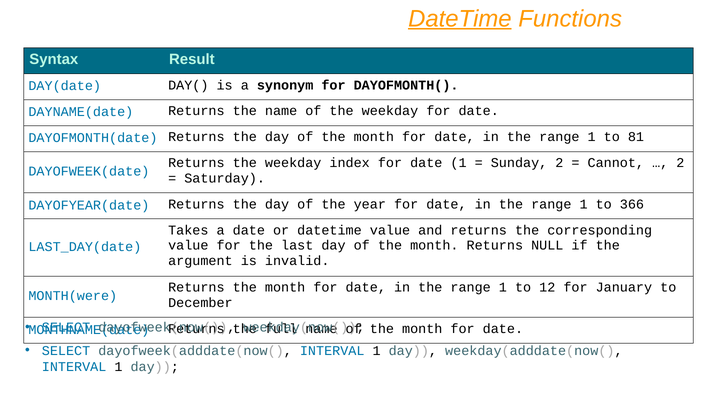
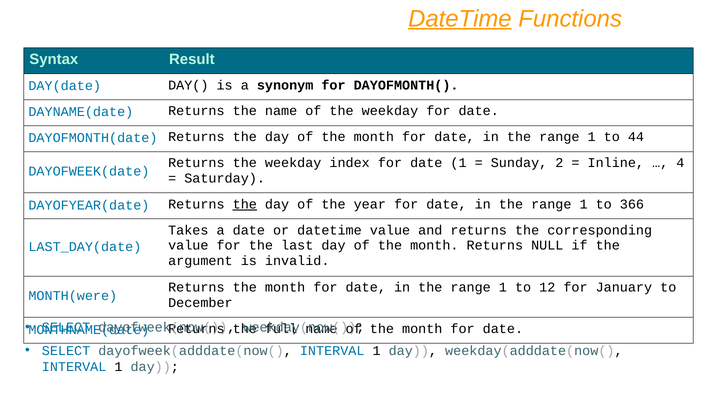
81: 81 -> 44 (636, 137)
Cannot: Cannot -> Inline (616, 163)
2: 2 -> 4 (680, 163)
the underline: none -> present (245, 204)
